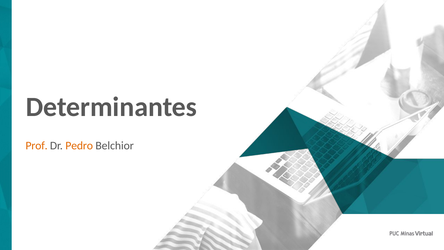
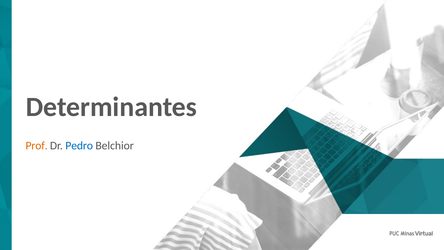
Pedro colour: orange -> blue (79, 145)
